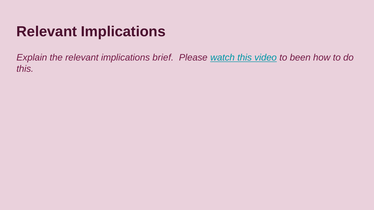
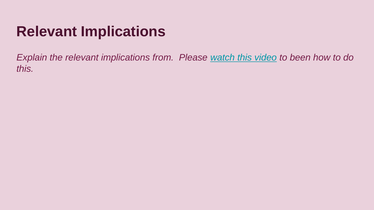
brief: brief -> from (163, 58)
